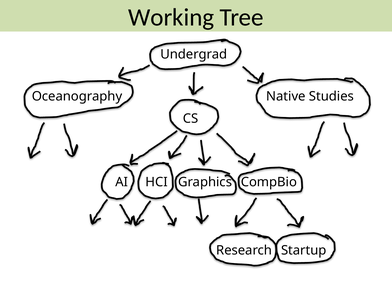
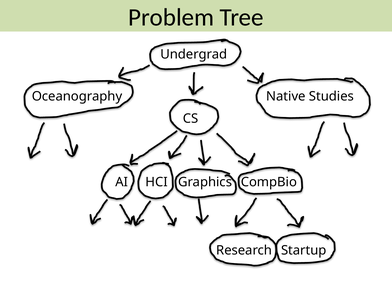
Working: Working -> Problem (171, 17)
